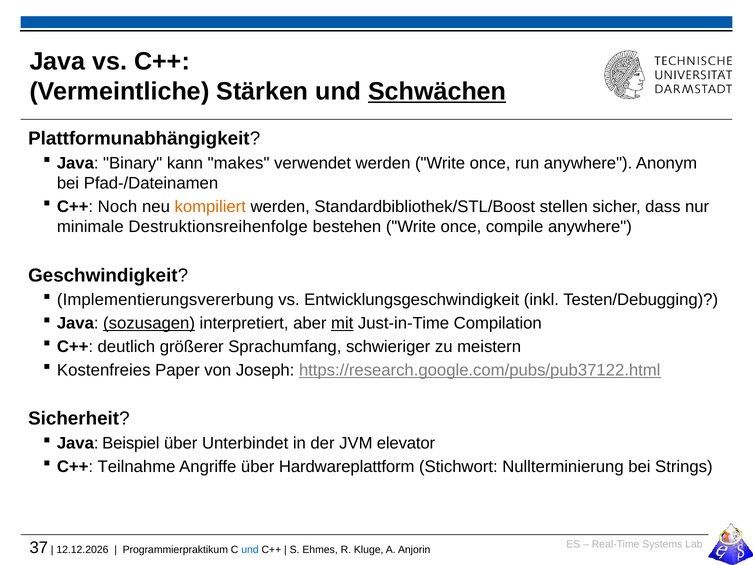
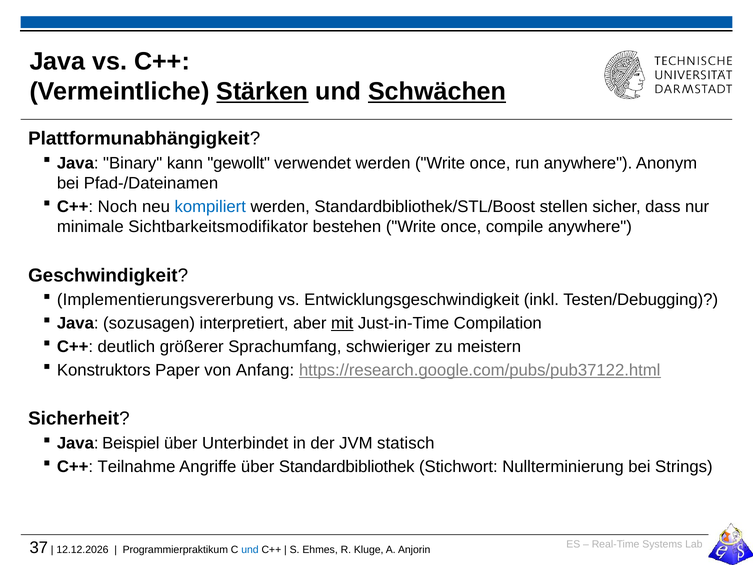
Stärken underline: none -> present (262, 92)
makes: makes -> gewollt (239, 163)
kompiliert colour: orange -> blue (210, 207)
Destruktionsreihenfolge: Destruktionsreihenfolge -> Sichtbarkeitsmodifikator (218, 227)
sozusagen underline: present -> none (149, 323)
Kostenfreies: Kostenfreies -> Konstruktors (104, 370)
Joseph: Joseph -> Anfang (265, 370)
elevator: elevator -> statisch (406, 443)
Hardwareplattform: Hardwareplattform -> Standardbibliothek (347, 466)
